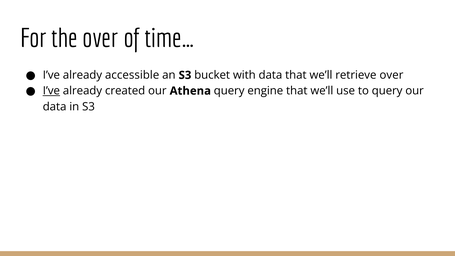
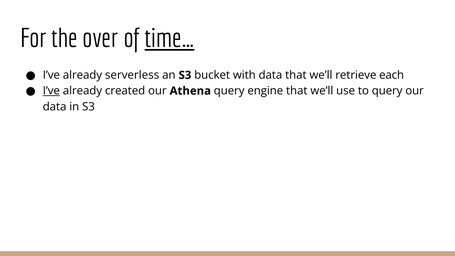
time… underline: none -> present (170, 38)
accessible: accessible -> serverless (132, 75)
retrieve over: over -> each (392, 75)
